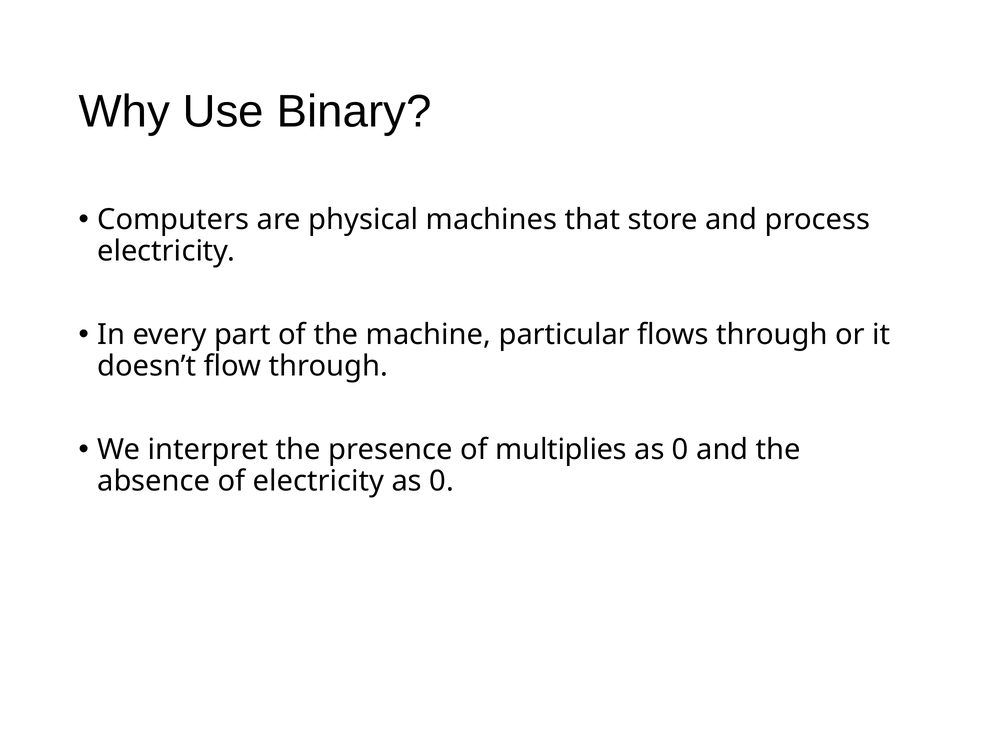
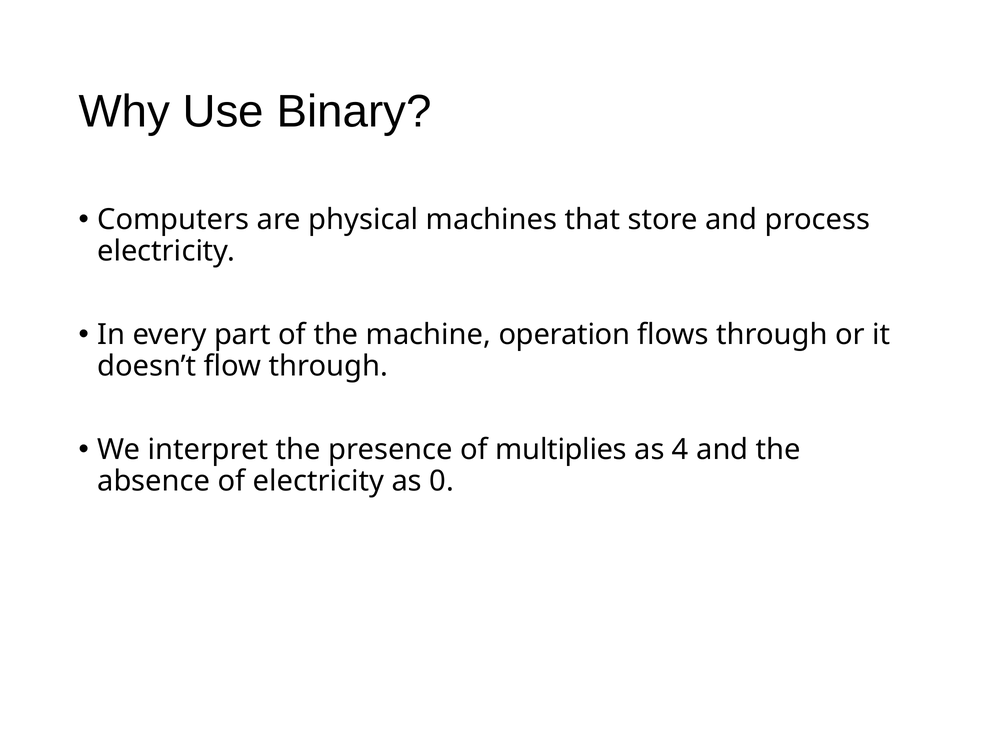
particular: particular -> operation (564, 335)
0: 0 -> 4 (680, 450)
